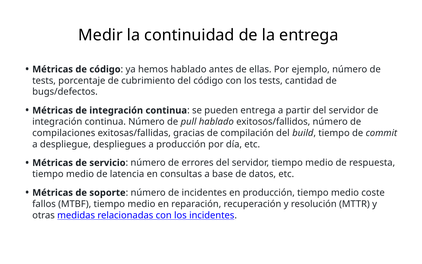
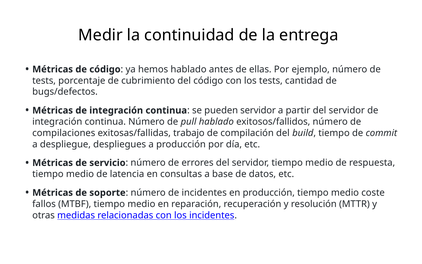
pueden entrega: entrega -> servidor (258, 110)
gracias: gracias -> trabajo (189, 133)
